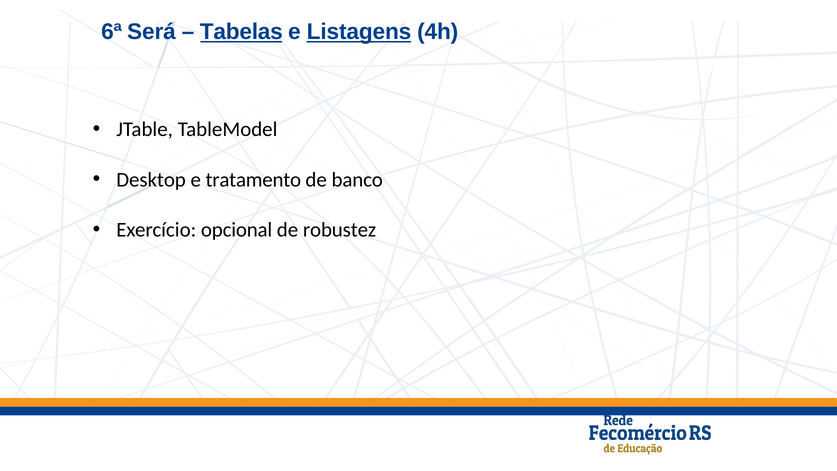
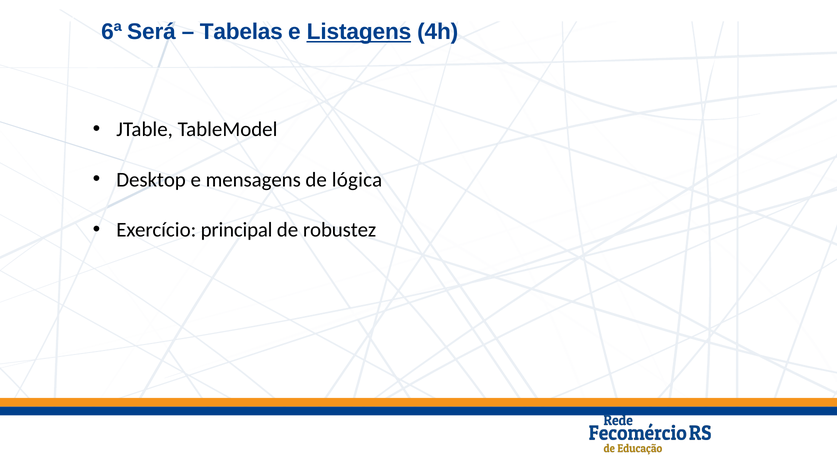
Tabelas underline: present -> none (241, 32)
tratamento: tratamento -> mensagens (253, 180)
banco: banco -> lógica (357, 180)
opcional: opcional -> principal (237, 230)
